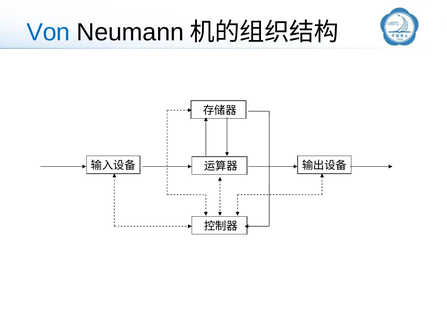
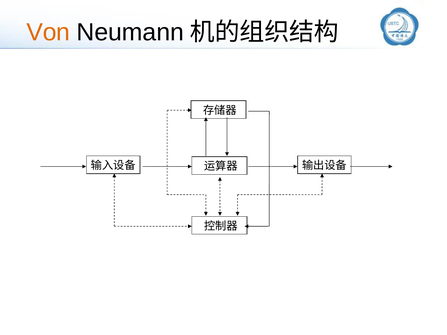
Von colour: blue -> orange (48, 32)
